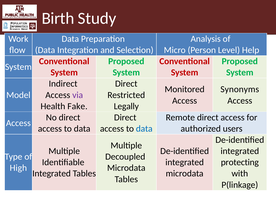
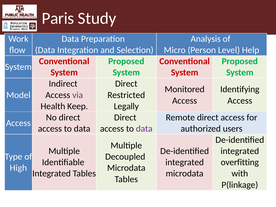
Birth: Birth -> Paris (58, 18)
Synonyms: Synonyms -> Identifying (240, 89)
Fake: Fake -> Keep (78, 106)
data colour: blue -> purple (144, 129)
protecting: protecting -> overfitting (240, 162)
